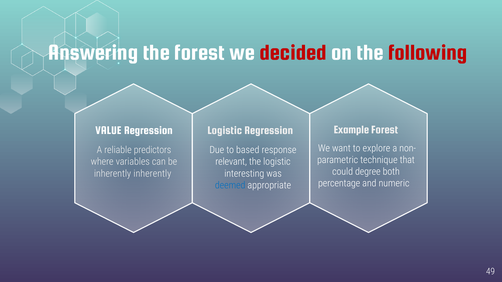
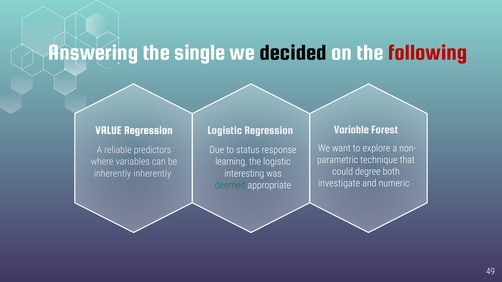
the forest: forest -> single (200, 52)
decided colour: red -> black (293, 52)
Example: Example -> Variable (351, 130)
based: based -> status (248, 150)
relevant: relevant -> learning (231, 162)
percentage: percentage -> investigate (339, 184)
deemed colour: blue -> green (230, 185)
